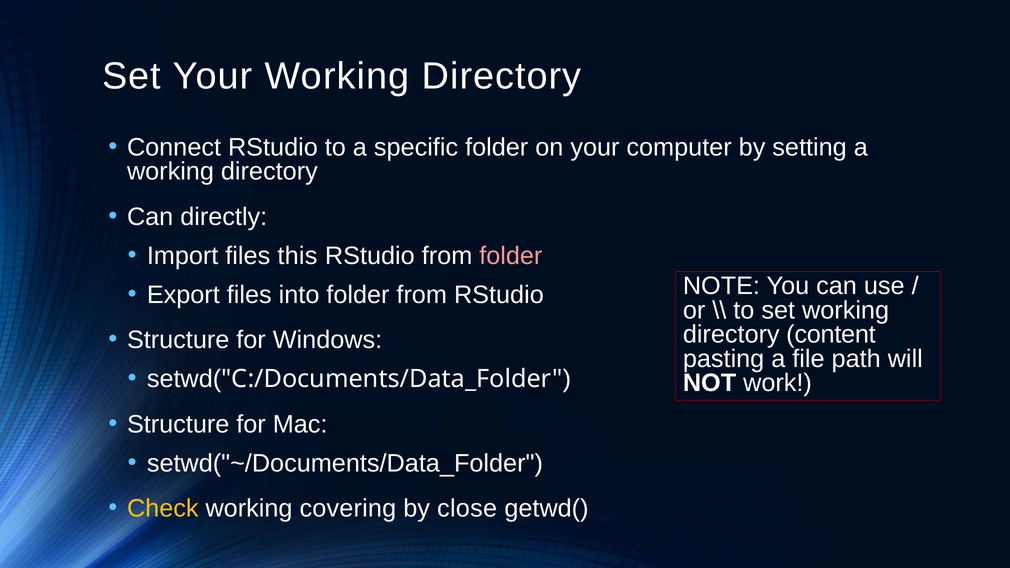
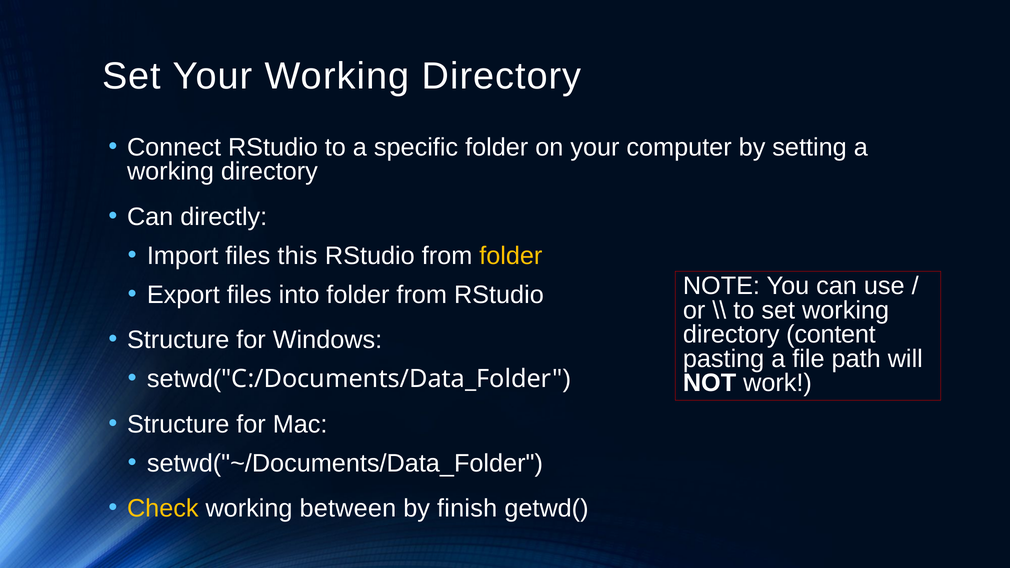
folder colour: pink -> yellow (511, 256)
covering: covering -> between (348, 509)
close: close -> finish (467, 509)
